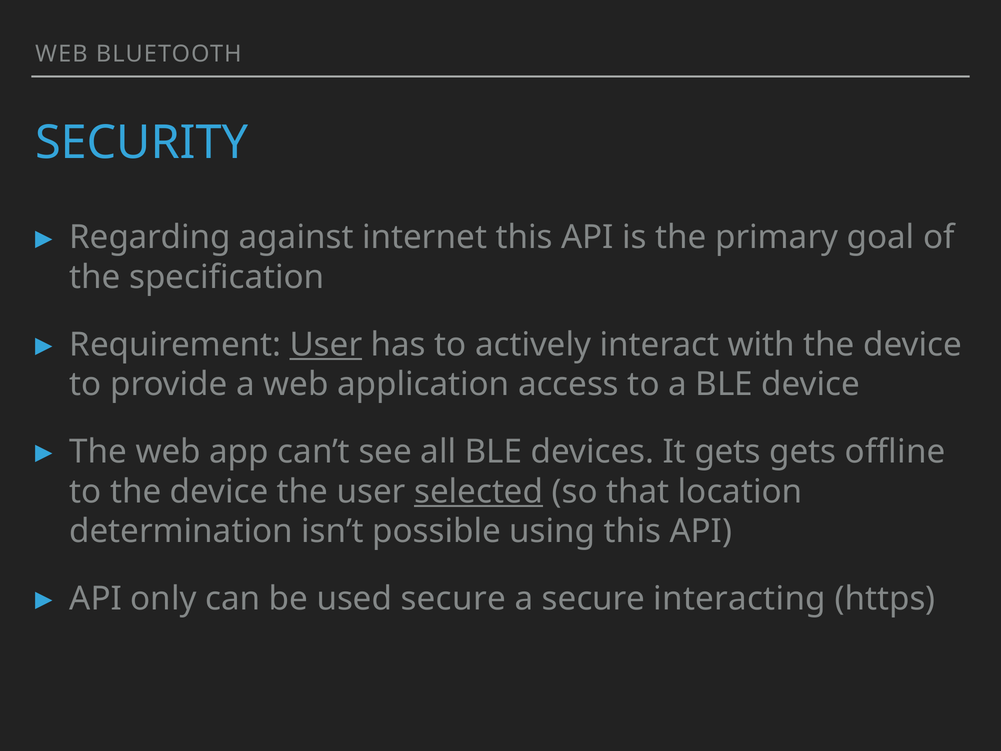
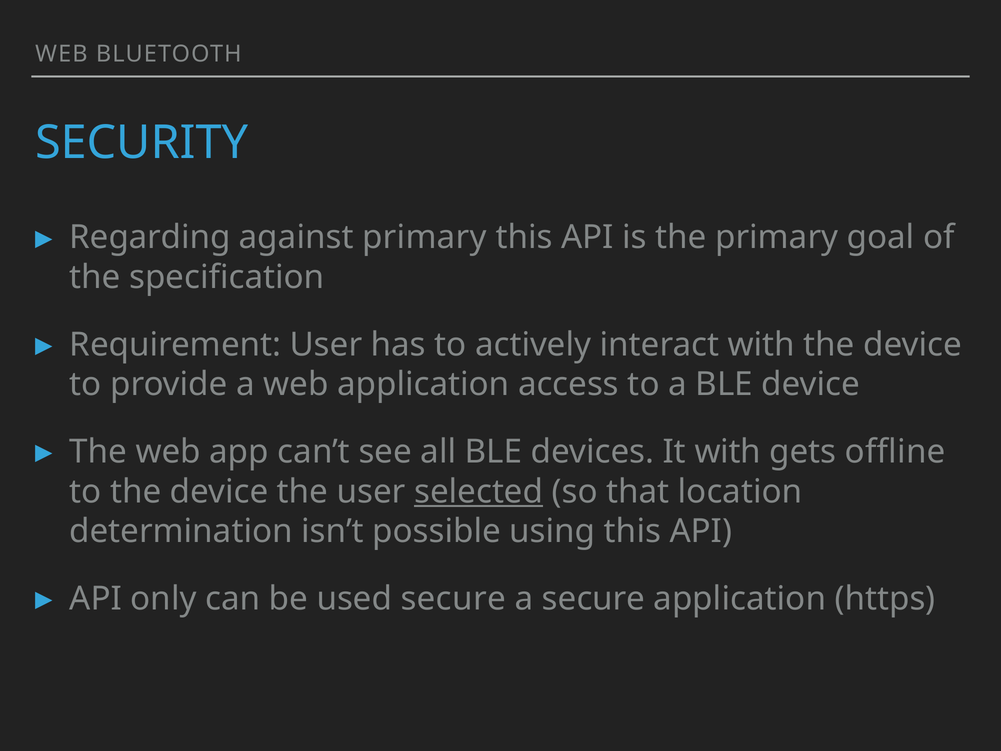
against internet: internet -> primary (424, 237)
User underline: present -> none (326, 344)
It gets: gets -> with (728, 452)
secure interacting: interacting -> application (740, 599)
